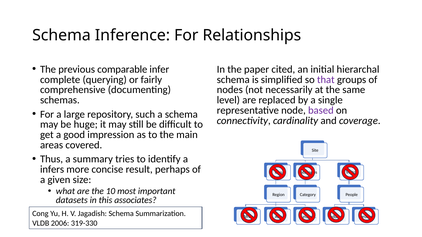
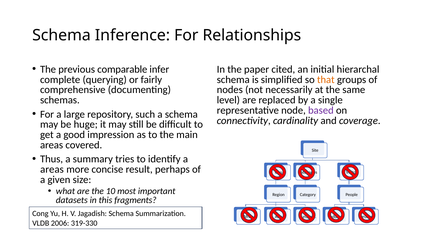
that colour: purple -> orange (326, 80)
infers: infers -> areas (52, 170)
associates: associates -> fragments (135, 201)
